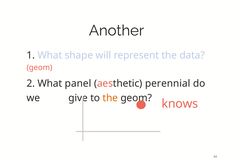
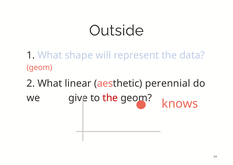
Another: Another -> Outside (116, 30)
panel: panel -> linear (78, 83)
the colour: orange -> red (110, 98)
